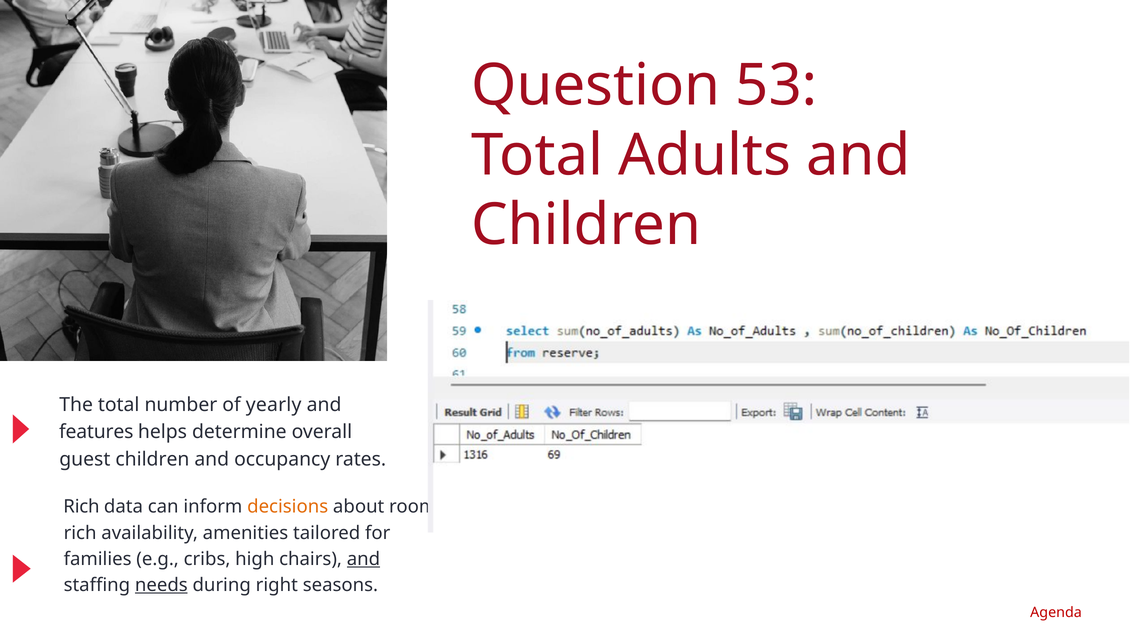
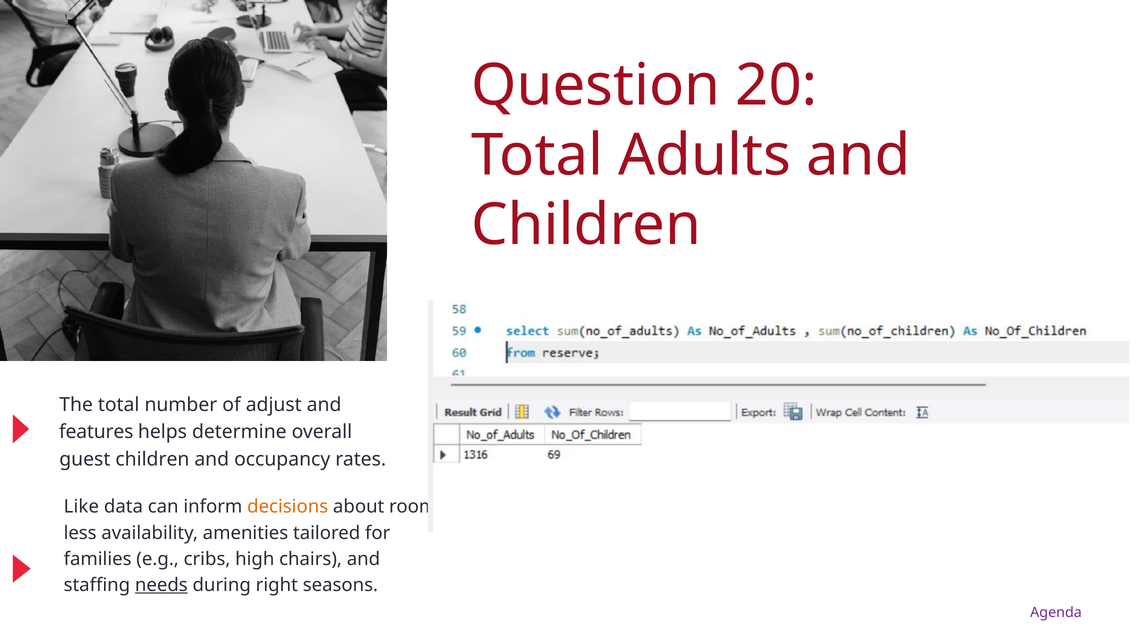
53: 53 -> 20 (776, 85)
yearly: yearly -> adjust (274, 405)
Rich: Rich -> Like (81, 506)
rich: rich -> less (80, 532)
and underline: present -> none (363, 559)
Agenda colour: red -> purple (1056, 612)
